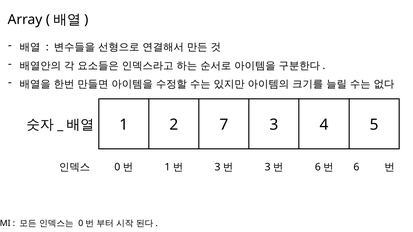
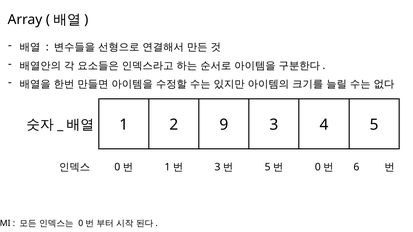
7: 7 -> 9 (224, 125)
3: 3 -> 5 (268, 167)
6: 6 -> 0 (318, 167)
